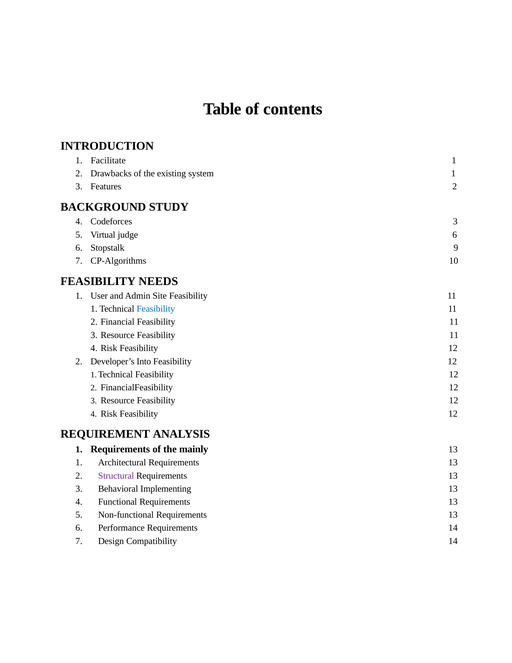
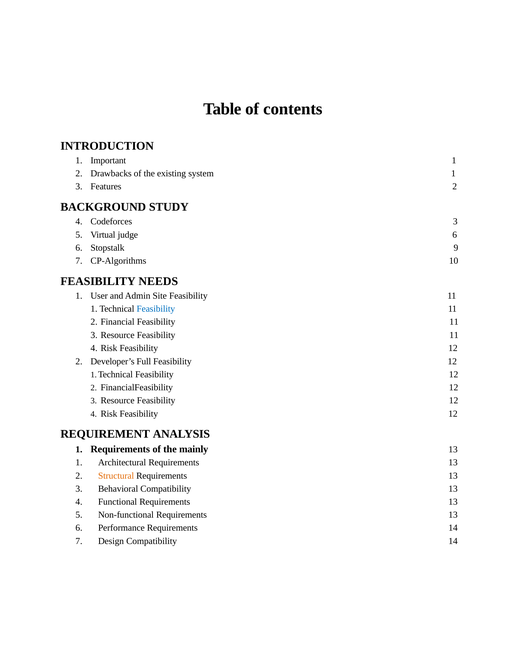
Facilitate: Facilitate -> Important (108, 160)
Into: Into -> Full (144, 361)
Structural colour: purple -> orange (116, 475)
Behavioral Implementing: Implementing -> Compatibility (166, 488)
